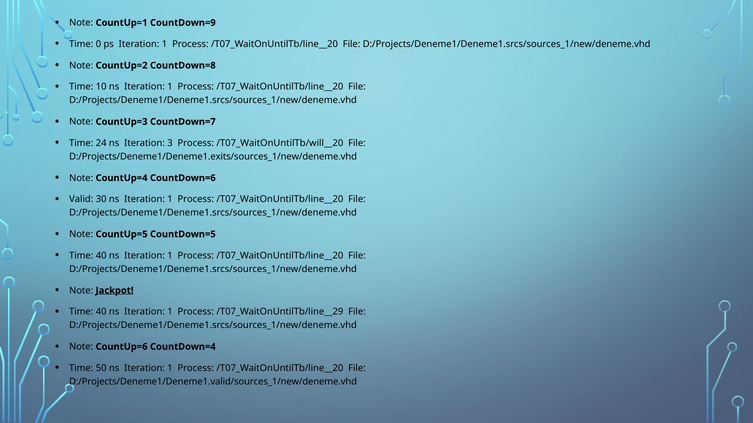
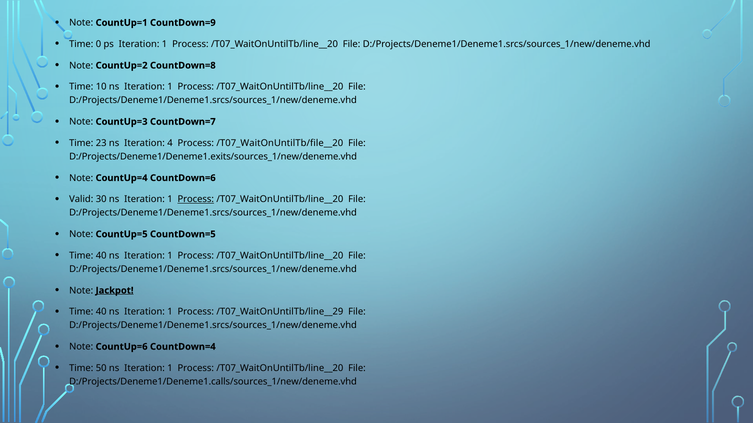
24: 24 -> 23 (101, 143)
3: 3 -> 4 (170, 143)
/T07_WaitOnUntilTb/will__20: /T07_WaitOnUntilTb/will__20 -> /T07_WaitOnUntilTb/file__20 (280, 143)
Process underline: none -> present (196, 200)
D:/Projects/Deneme1/Deneme1.valid/sources_1/new/deneme.vhd: D:/Projects/Deneme1/Deneme1.valid/sources_1/new/deneme.vhd -> D:/Projects/Deneme1/Deneme1.calls/sources_1/new/deneme.vhd (213, 382)
